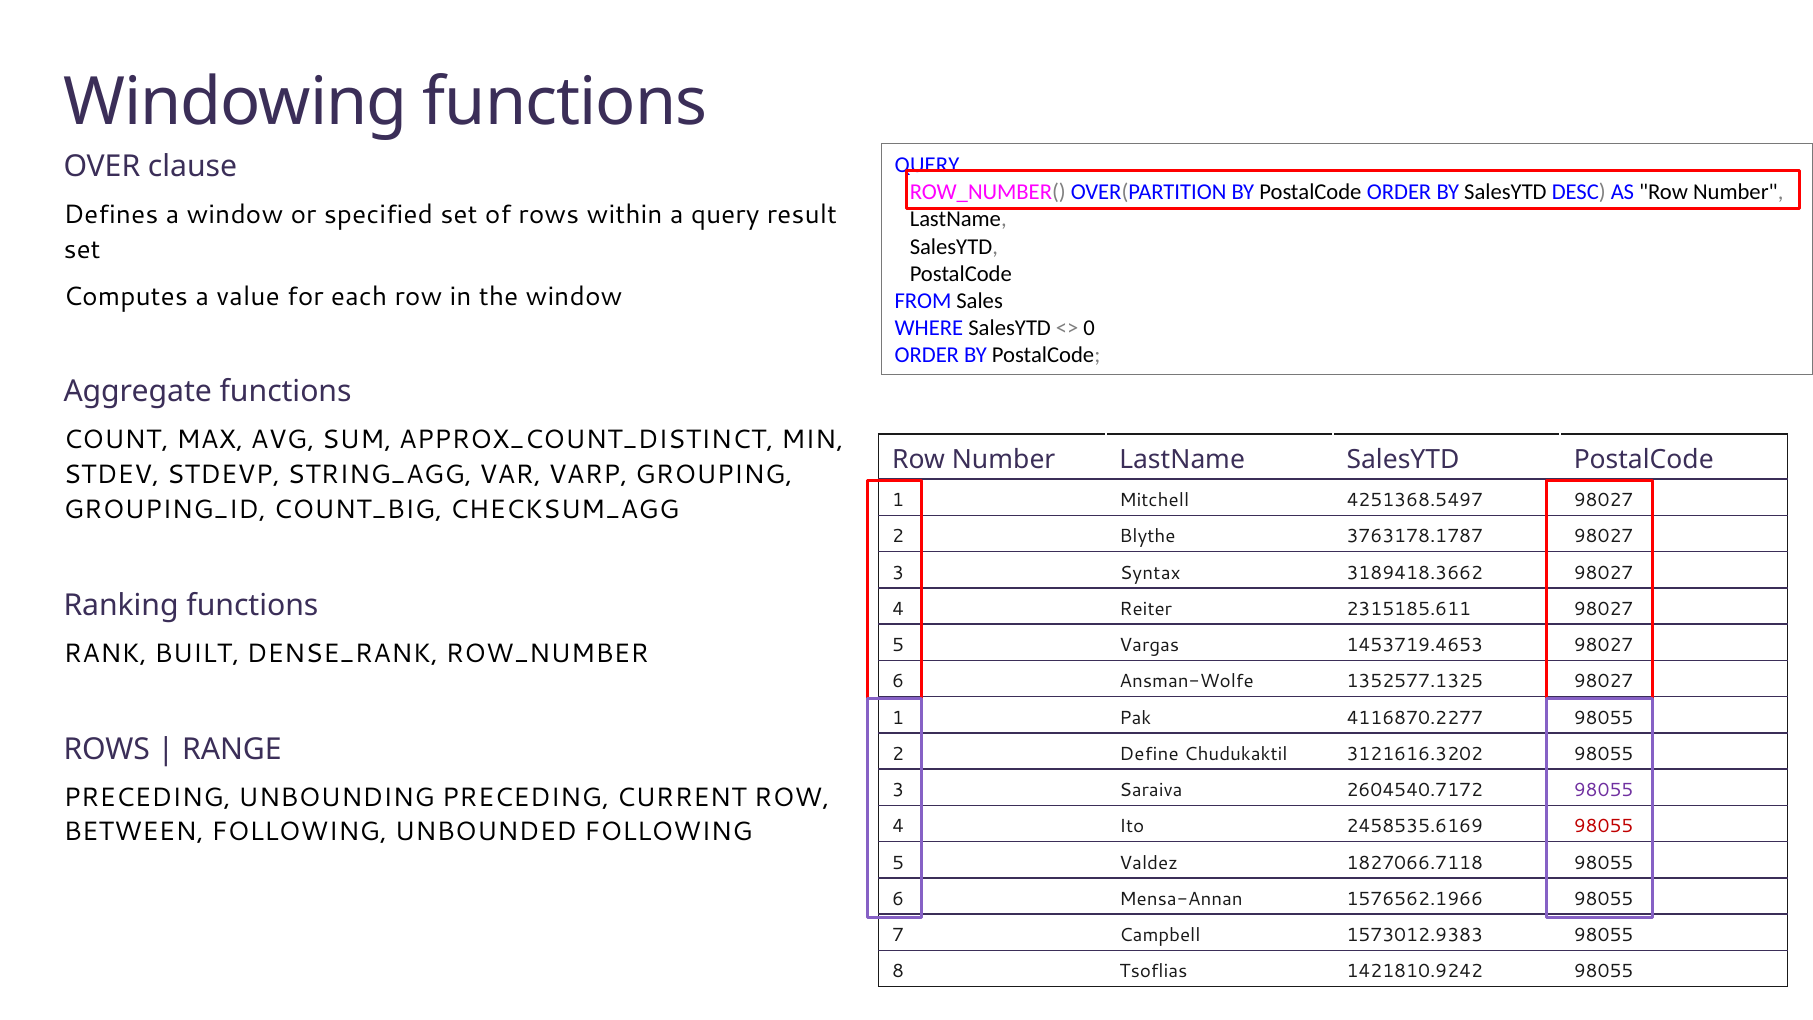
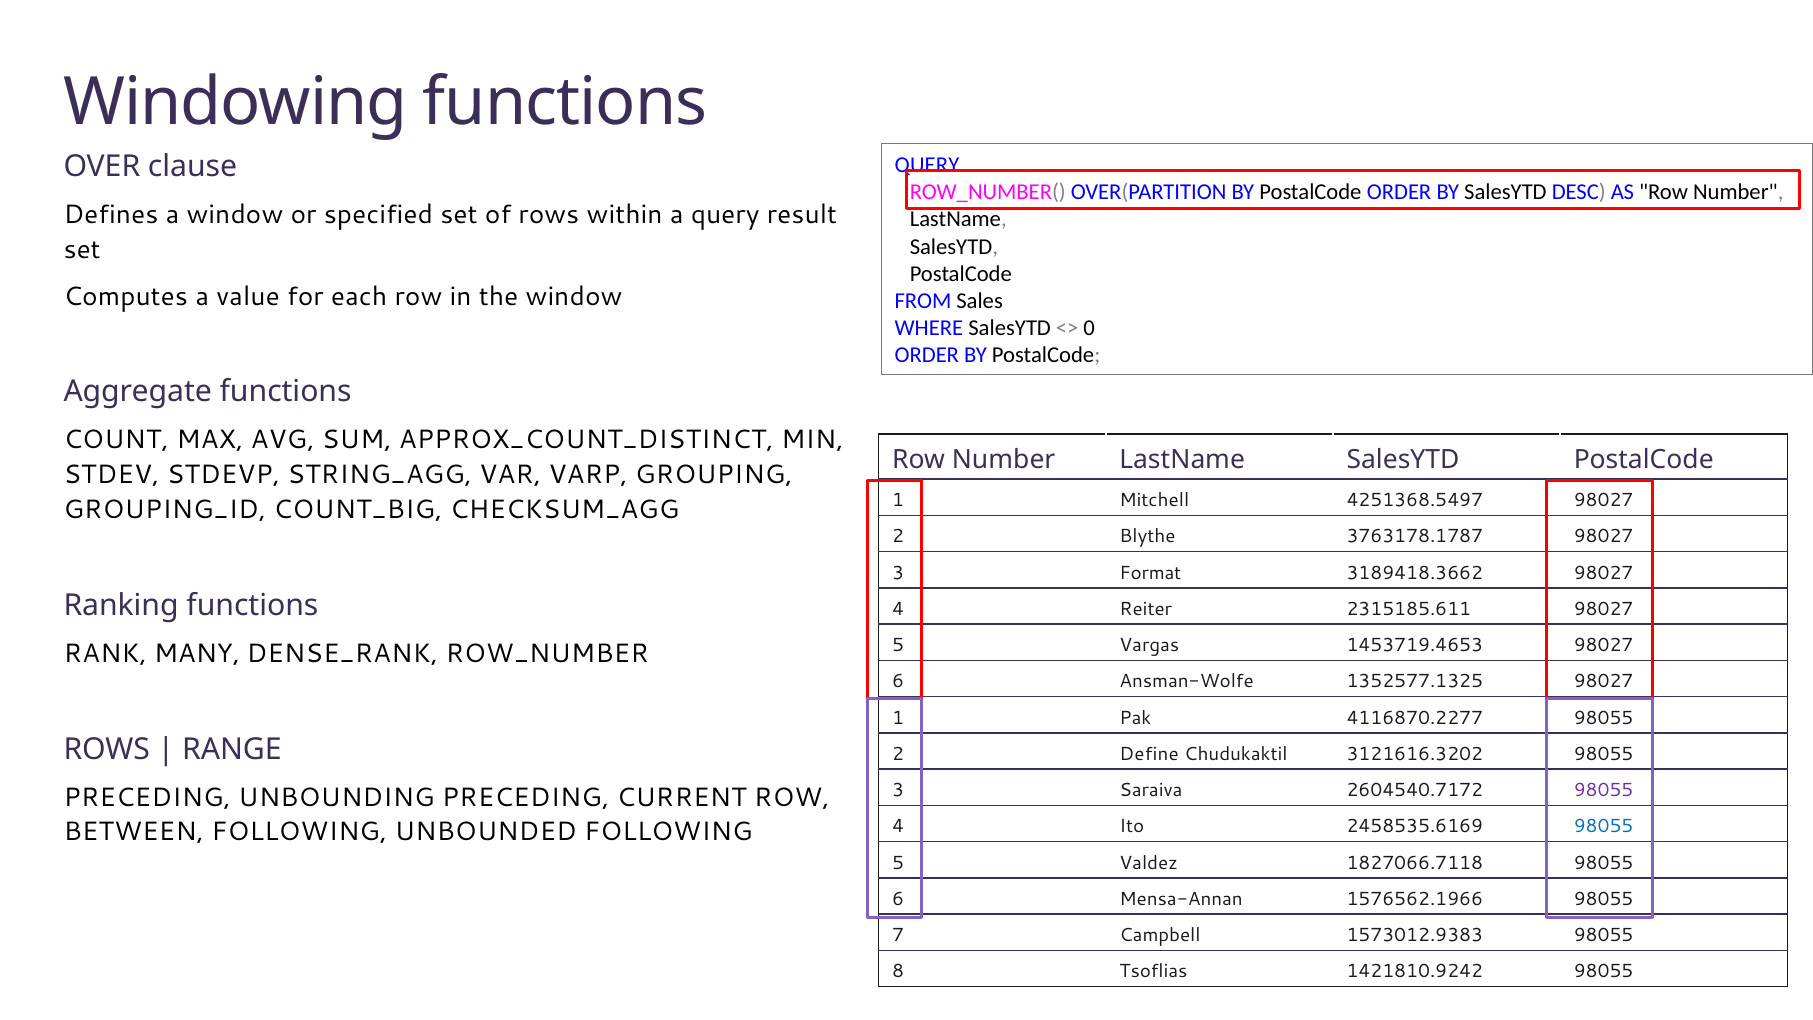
Syntax: Syntax -> Format (1150, 573)
BUILT: BUILT -> MANY (197, 653)
98055 colour: red -> blue (1604, 826)
